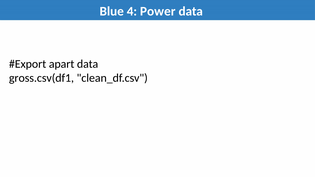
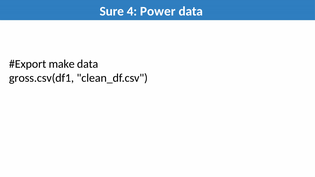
Blue: Blue -> Sure (112, 11)
apart: apart -> make (62, 64)
